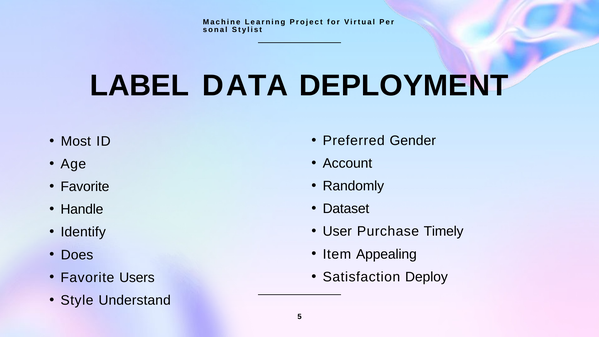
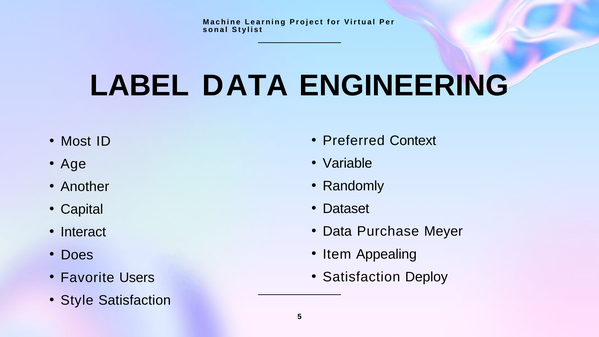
DEPLOYMENT: DEPLOYMENT -> ENGINEERING (404, 86)
Gender: Gender -> Context (413, 141)
Account: Account -> Variable (347, 163)
Favorite: Favorite -> Another (85, 187)
Handle: Handle -> Capital (82, 209)
User: User -> Data (337, 231)
Timely: Timely -> Meyer (443, 231)
Identify: Identify -> Interact (83, 232)
Style Understand: Understand -> Satisfaction (135, 300)
